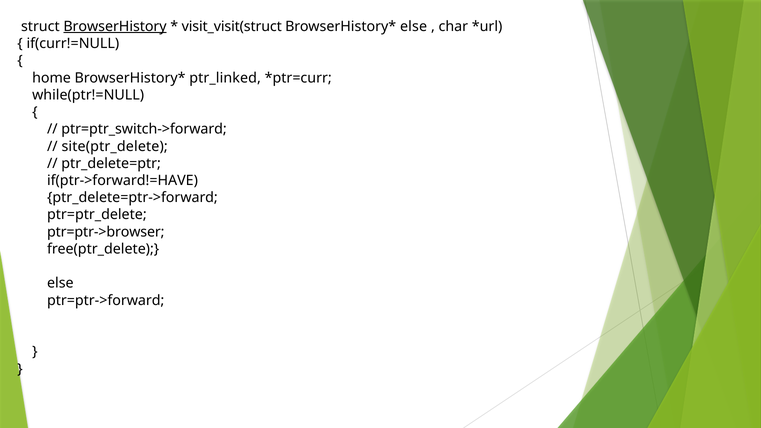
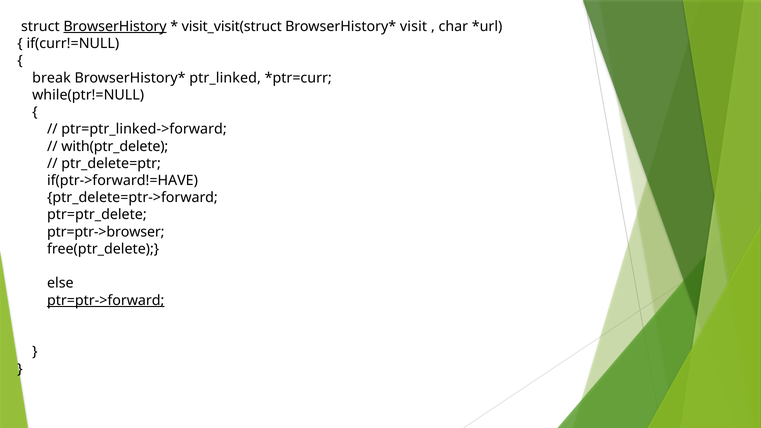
else: else -> visit (414, 26)
home: home -> break (51, 78)
ptr=ptr_switch->forward: ptr=ptr_switch->forward -> ptr=ptr_linked->forward (144, 129)
site(ptr_delete: site(ptr_delete -> with(ptr_delete (115, 146)
ptr=ptr->forward underline: none -> present (106, 300)
